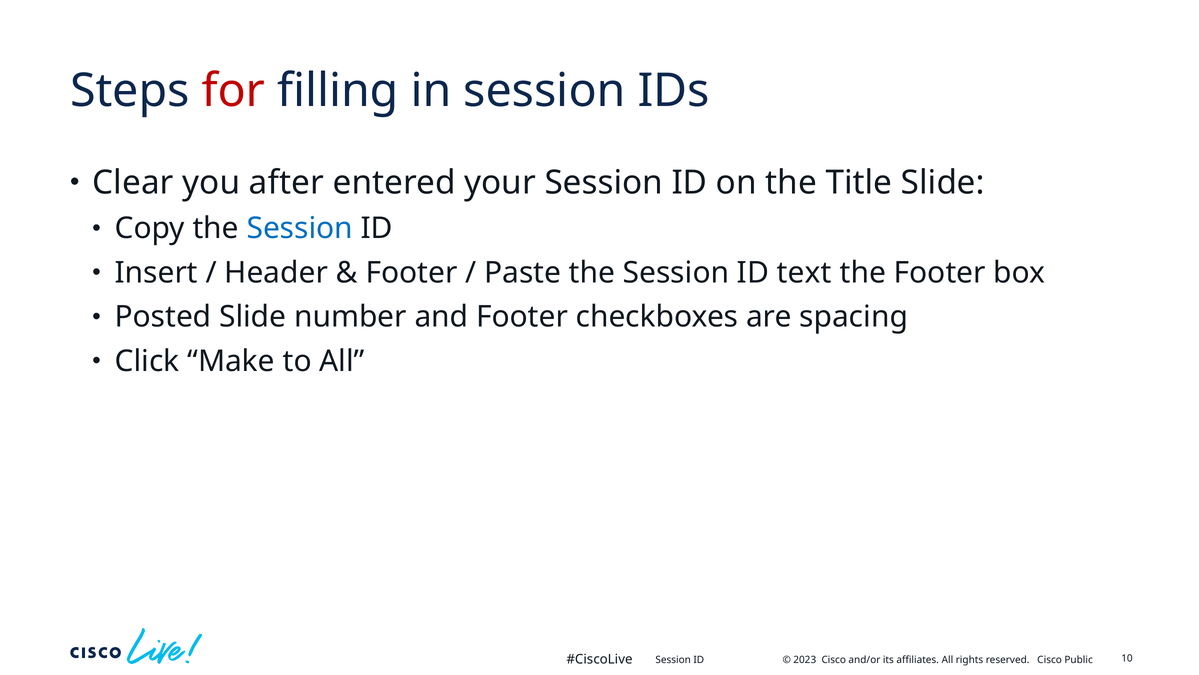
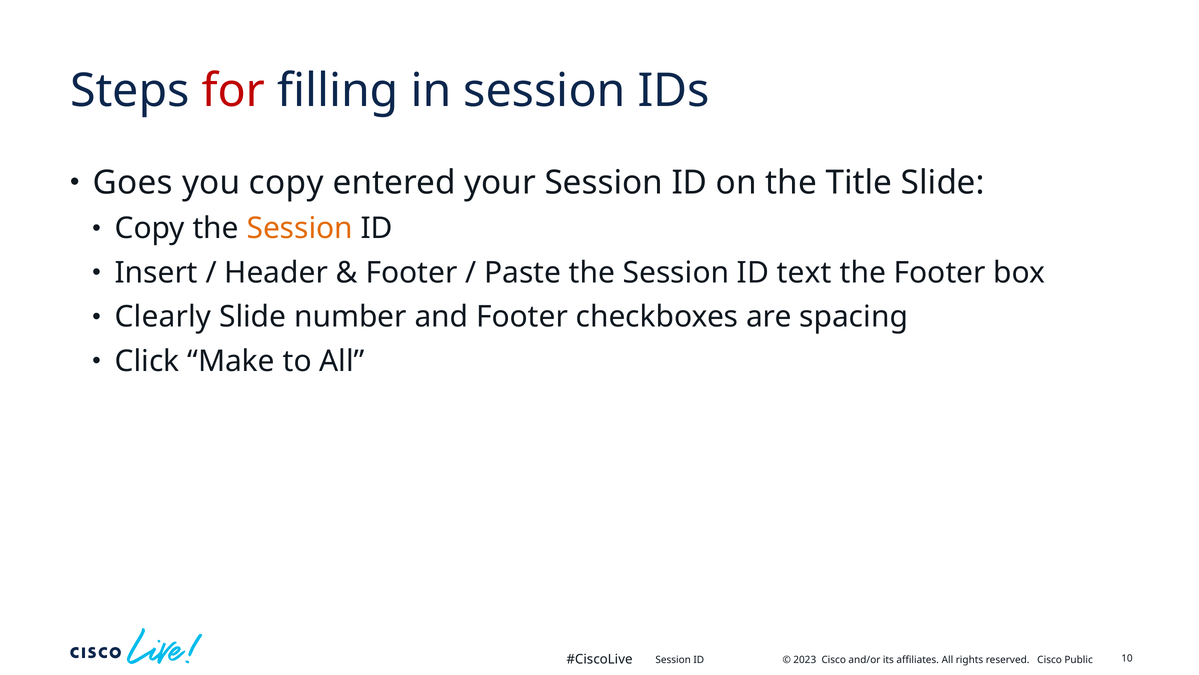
Clear: Clear -> Goes (133, 182)
you after: after -> copy (286, 182)
Session colour: blue -> orange (300, 228)
Posted: Posted -> Clearly (163, 317)
